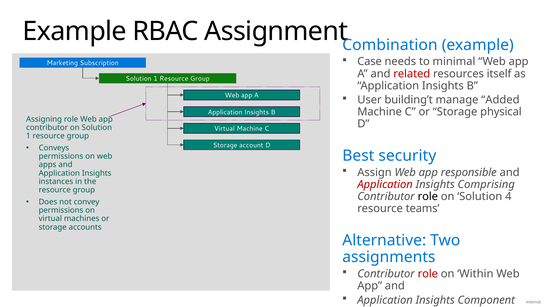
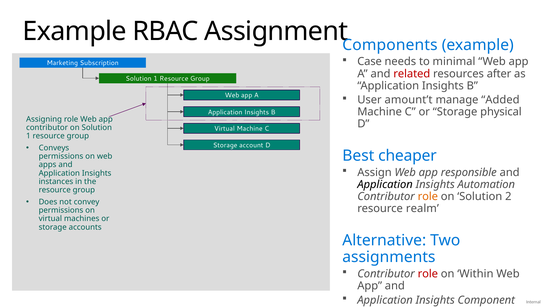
Combination: Combination -> Components (390, 45)
itself: itself -> after (499, 74)
building’t: building’t -> amount’t (409, 100)
security: security -> cheaper (407, 156)
Application colour: red -> black (385, 185)
Comprising: Comprising -> Automation (486, 185)
role colour: black -> orange (428, 197)
4: 4 -> 2 (508, 197)
teams: teams -> realm (422, 209)
